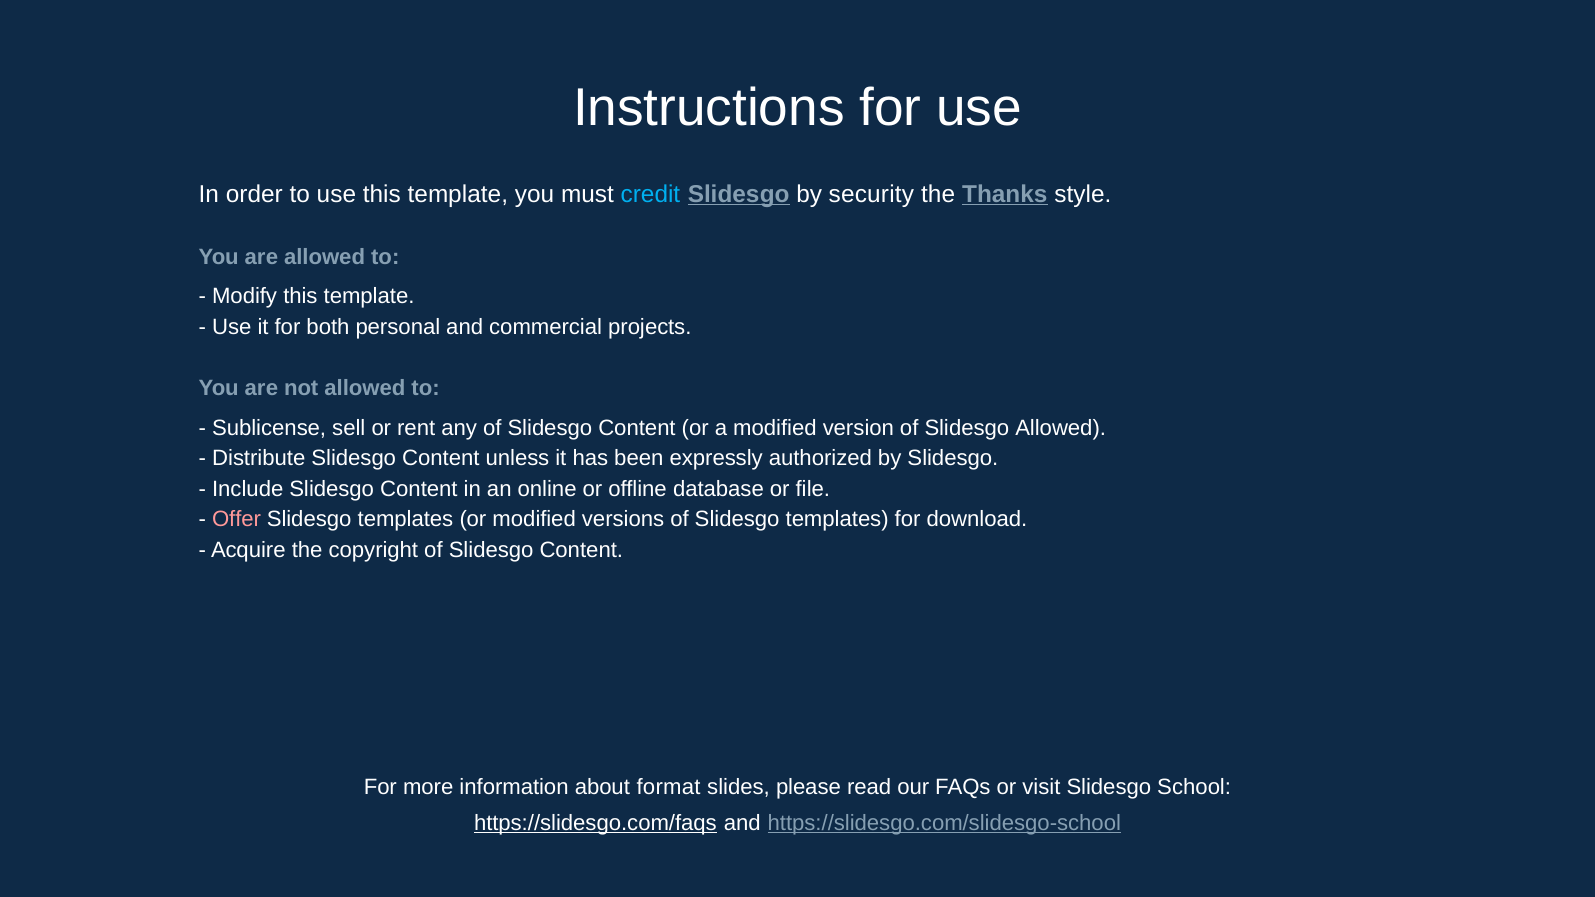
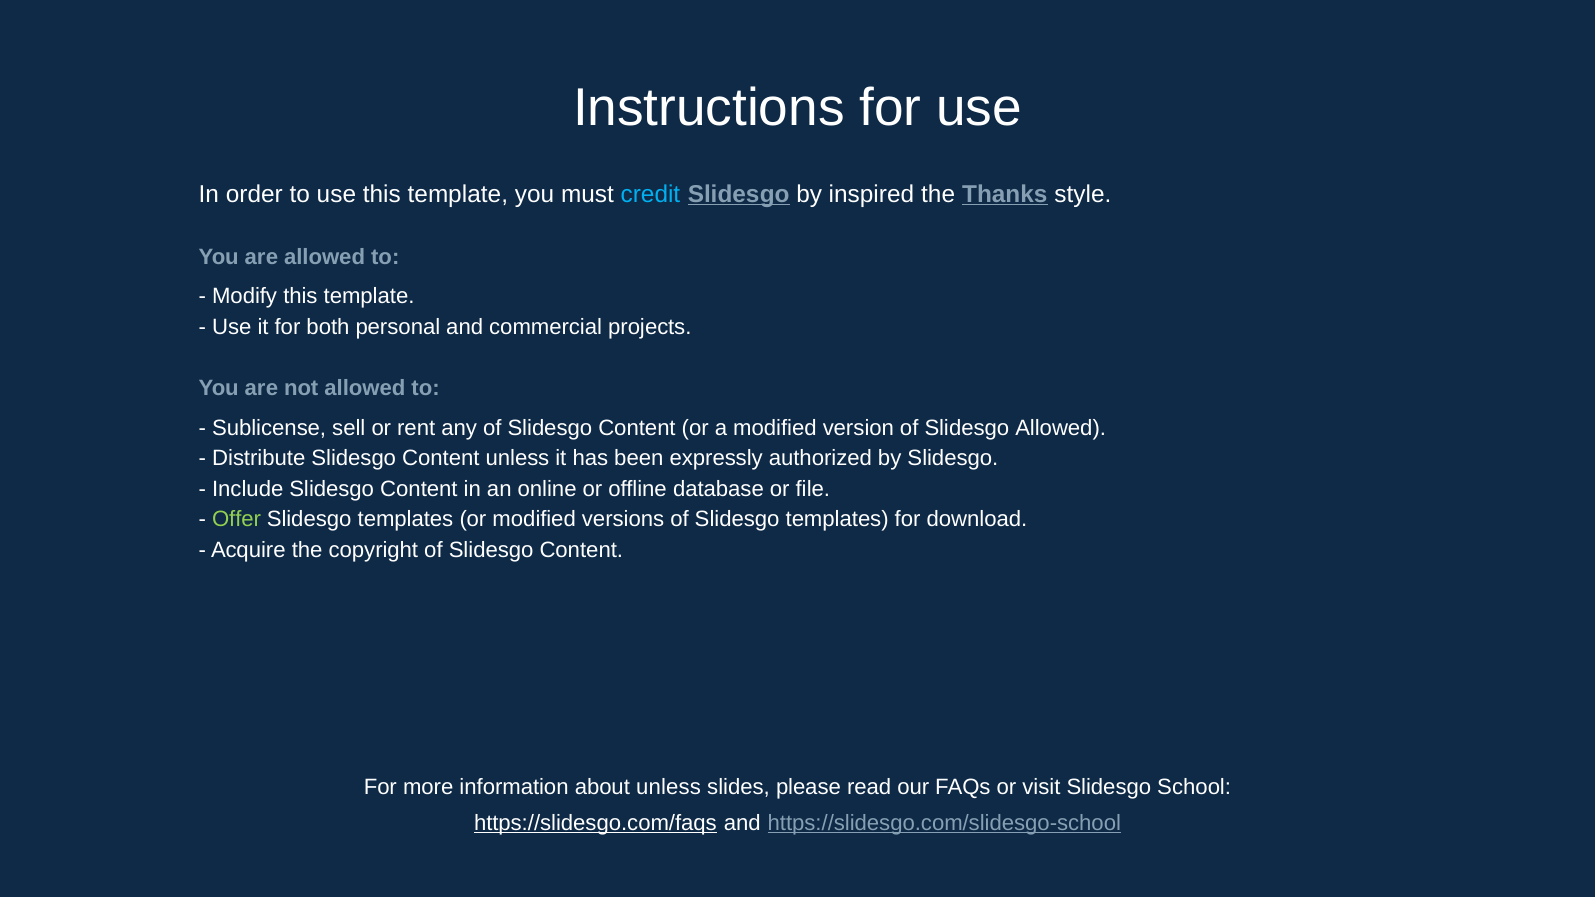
security: security -> inspired (871, 194)
Offer colour: pink -> light green (236, 520)
about format: format -> unless (669, 787)
